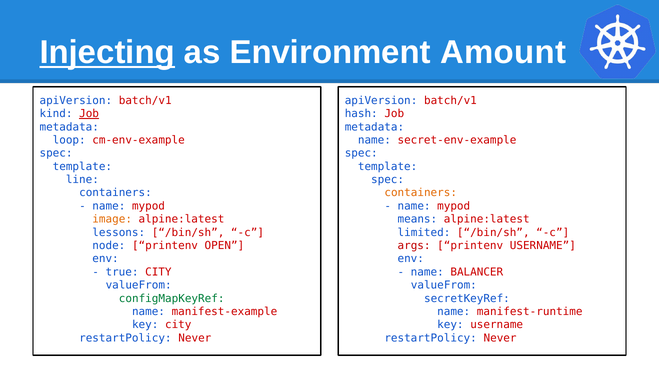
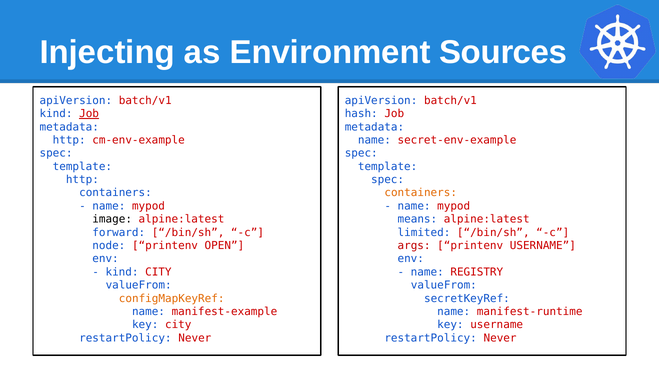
Injecting underline: present -> none (107, 53)
Amount: Amount -> Sources (503, 53)
loop: loop -> http (69, 140)
line: line -> http (82, 180)
image colour: orange -> black (112, 219)
lessons: lessons -> forward (119, 232)
true: true -> kind (122, 272)
BALANCER: BALANCER -> REGISTRY (477, 272)
configMapKeyRef colour: green -> orange (172, 298)
